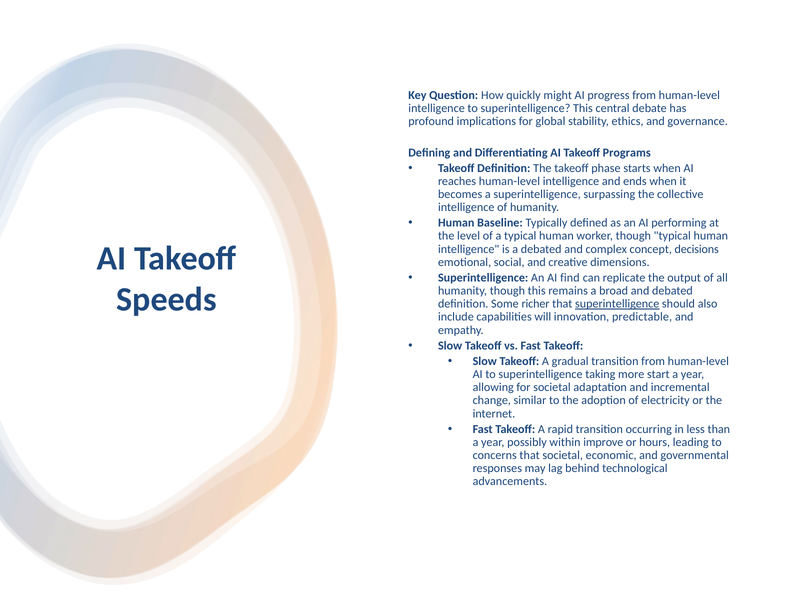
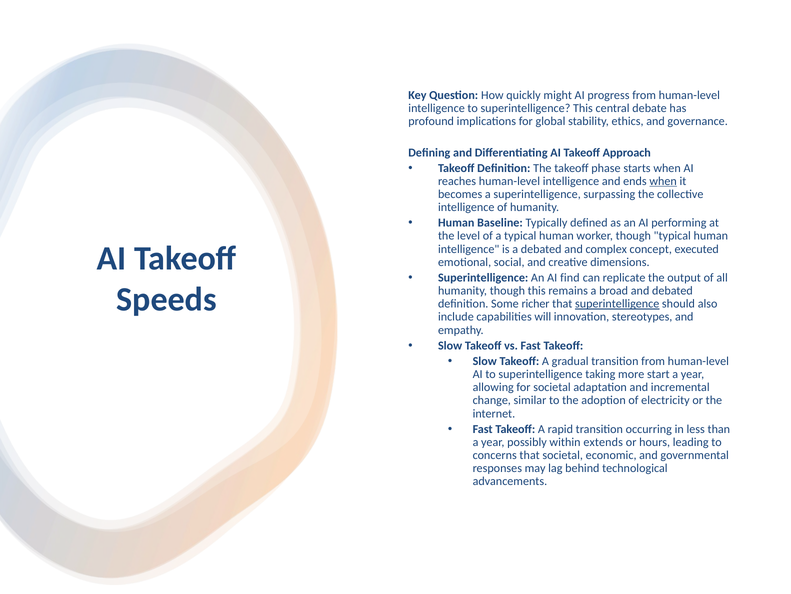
Programs: Programs -> Approach (627, 152)
when underline: none -> present (663, 181)
decisions: decisions -> executed (697, 249)
predictable: predictable -> stereotypes (642, 317)
improve: improve -> extends (603, 442)
